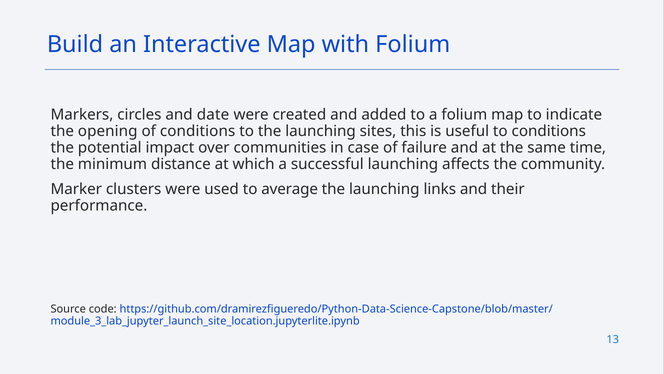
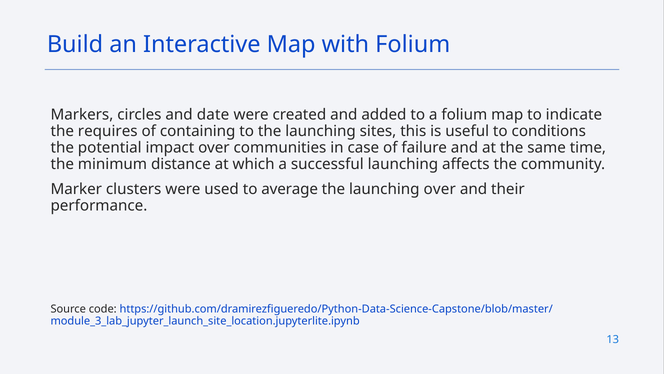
opening: opening -> requires (108, 131)
of conditions: conditions -> containing (198, 131)
launching links: links -> over (440, 189)
